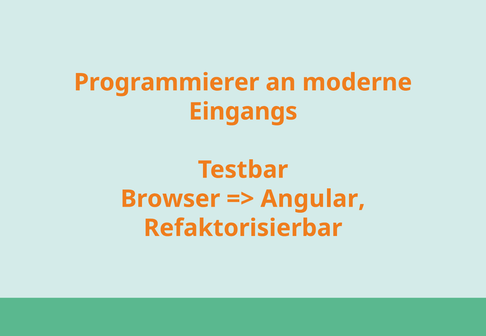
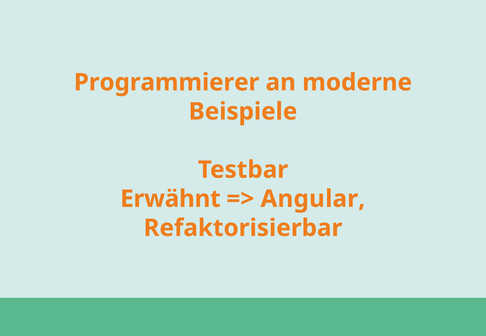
Eingangs: Eingangs -> Beispiele (243, 112)
Browser: Browser -> Erwähnt (170, 199)
